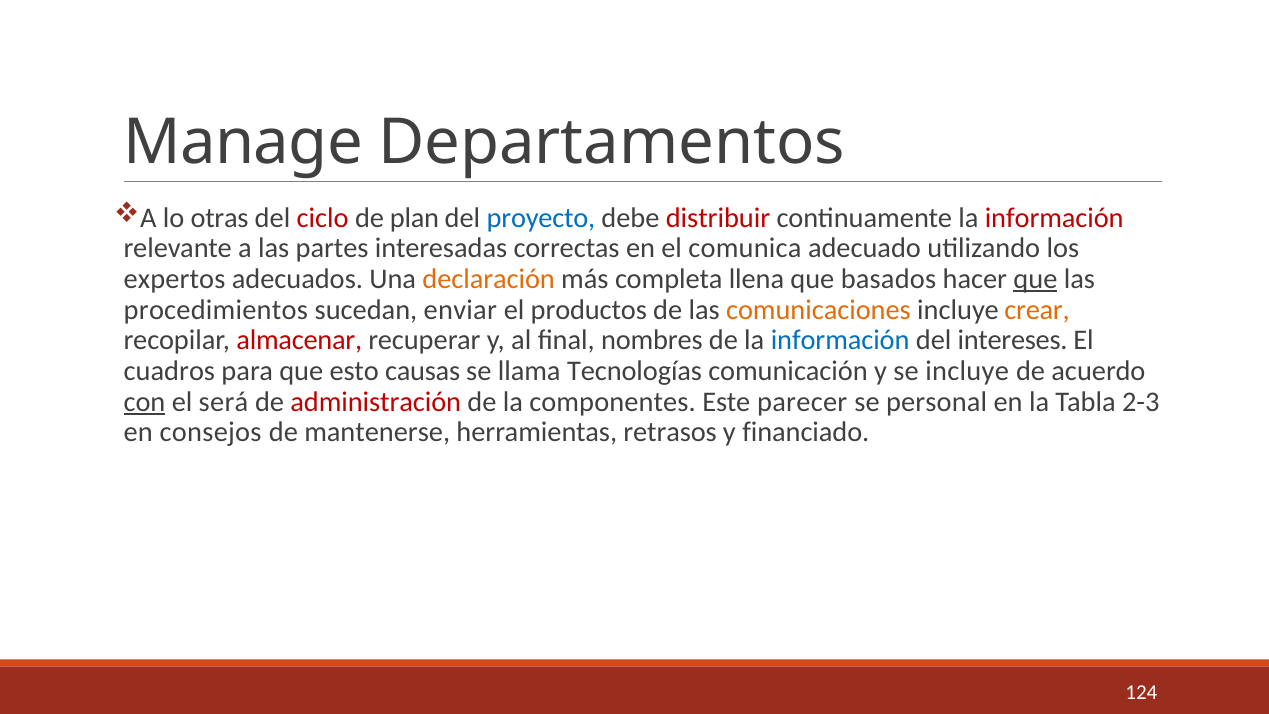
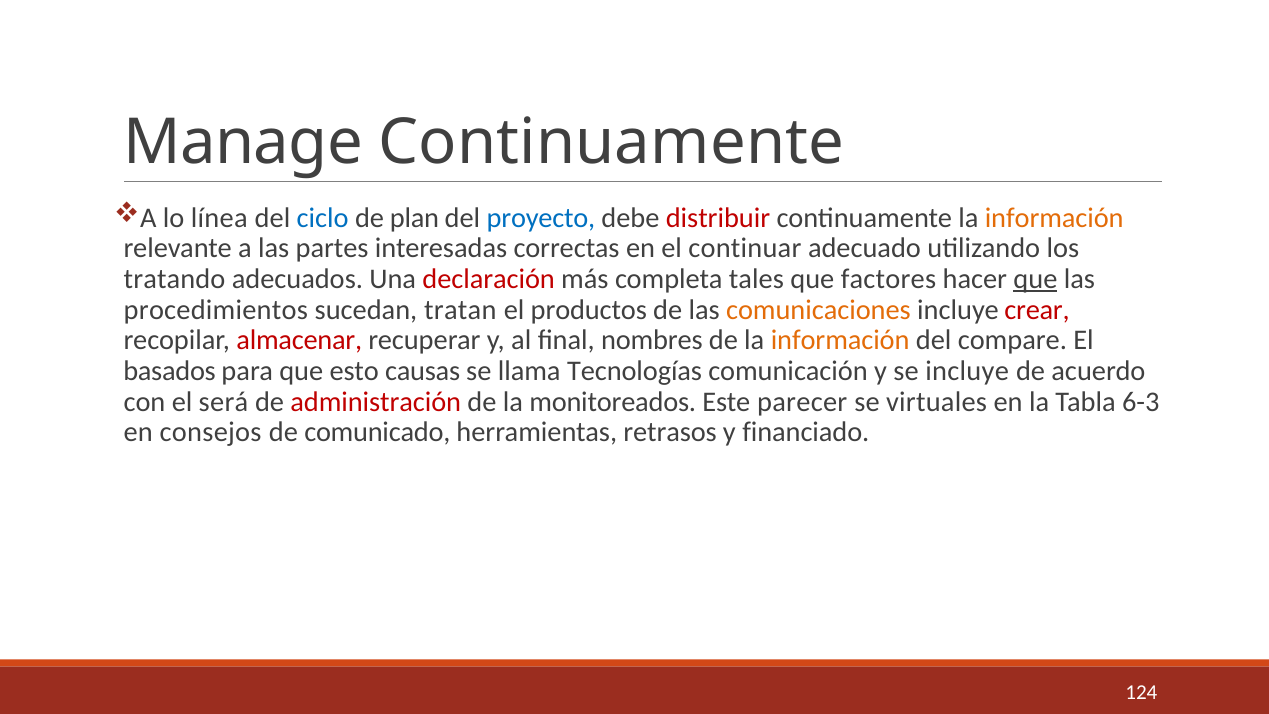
Manage Departamentos: Departamentos -> Continuamente (611, 142)
otras: otras -> línea (219, 218)
ciclo colour: red -> blue (323, 218)
información colour: red -> orange (1054, 218)
comunica: comunica -> continuar (745, 248)
expertos: expertos -> tratando (175, 279)
declaración colour: orange -> red (489, 279)
llena: llena -> tales (756, 279)
basados: basados -> factores (888, 279)
enviar: enviar -> tratan (460, 310)
crear colour: orange -> red (1037, 310)
información colour: blue -> orange (840, 340)
intereses: intereses -> compare (1012, 340)
cuadros: cuadros -> basados (170, 371)
con underline: present -> none (145, 402)
componentes: componentes -> monitoreados (613, 402)
personal: personal -> virtuales (937, 402)
2-3: 2-3 -> 6-3 (1141, 402)
mantenerse: mantenerse -> comunicado (377, 432)
